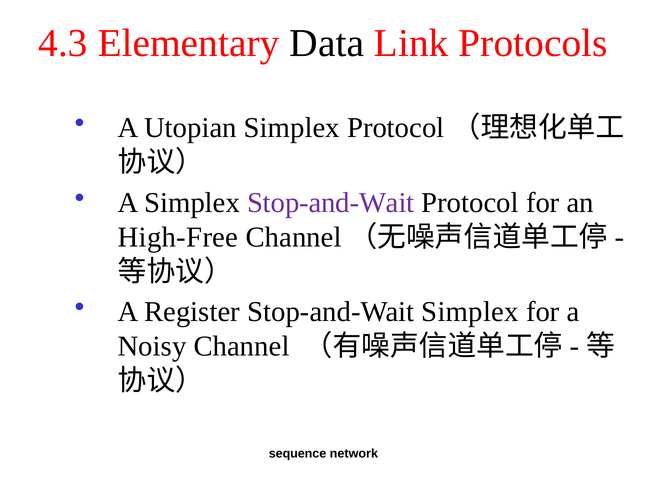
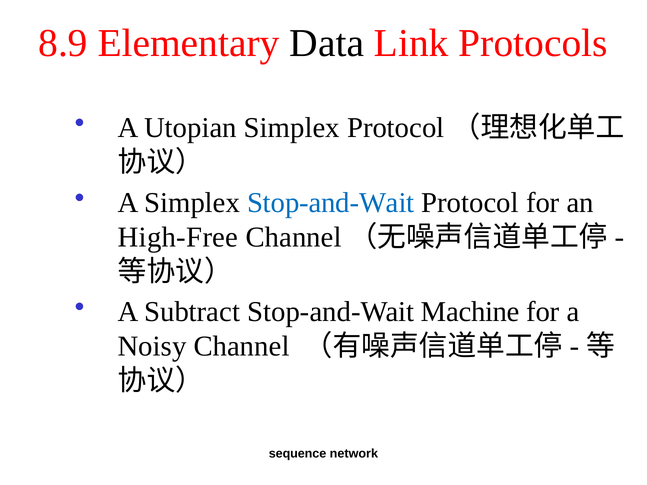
4.3: 4.3 -> 8.9 (63, 43)
Stop-and-Wait colour: purple -> blue (331, 203)
Register: Register -> Subtract (192, 312)
Stop-and-Wait Simplex: Simplex -> Machine (470, 312)
